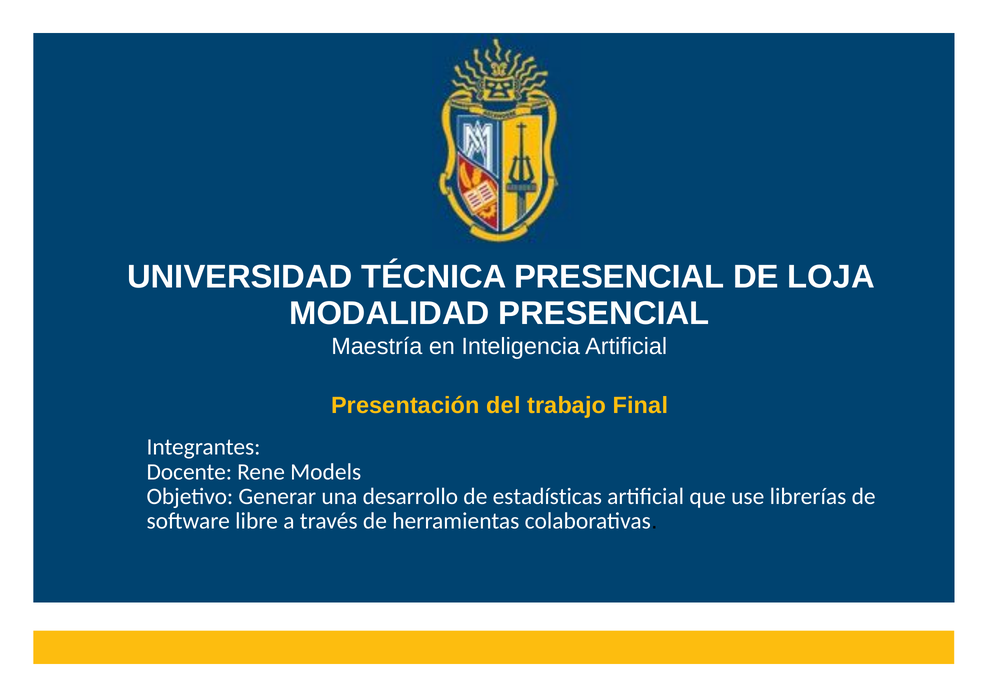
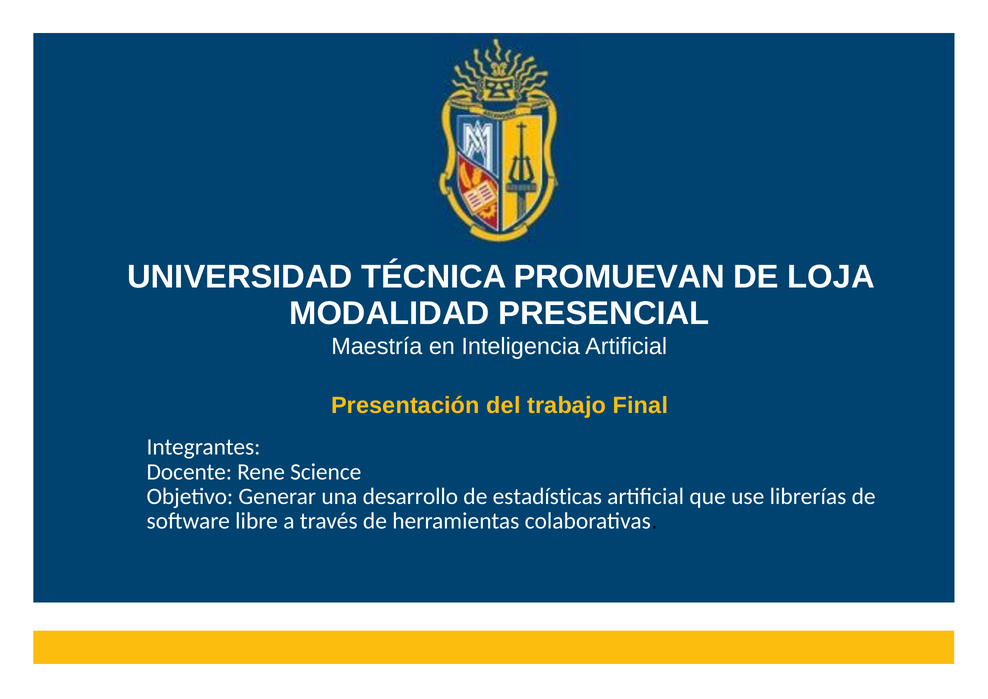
TÉCNICA PRESENCIAL: PRESENCIAL -> PROMUEVAN (619, 277)
Models: Models -> Science (326, 472)
